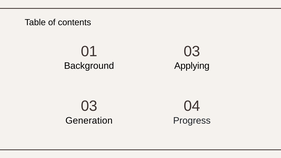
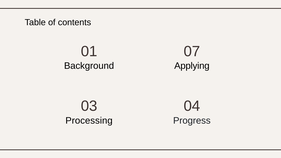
01 03: 03 -> 07 (192, 51)
Generation: Generation -> Processing (89, 121)
